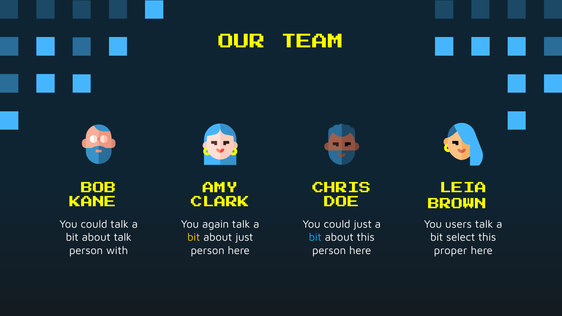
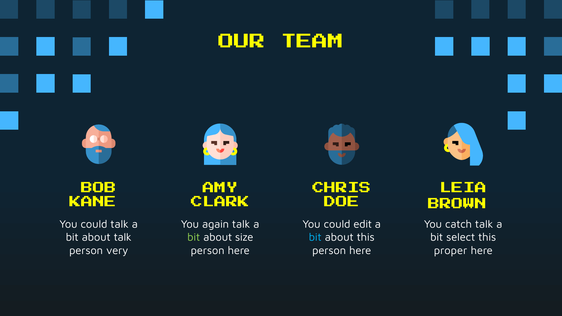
could just: just -> edit (363, 224)
users: users -> catch (459, 224)
bit colour: yellow -> light green (194, 237)
about just: just -> size (244, 237)
with: with -> very (117, 251)
